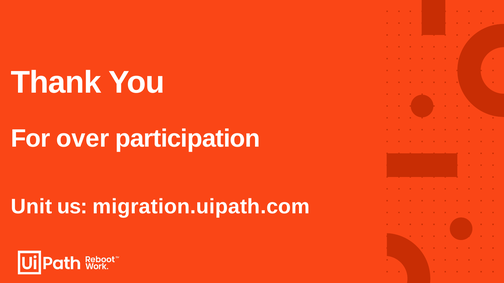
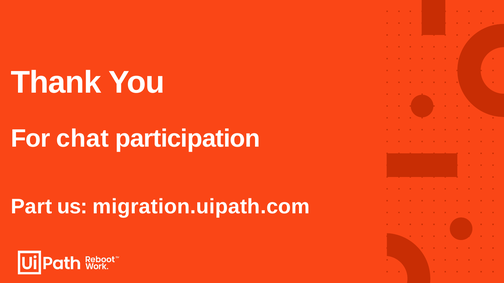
over: over -> chat (83, 139)
Unit: Unit -> Part (31, 207)
